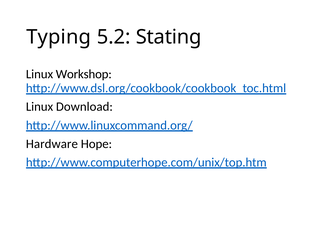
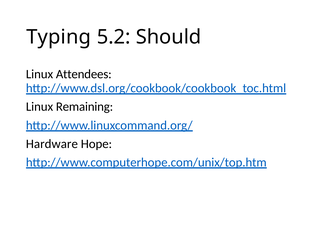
Stating: Stating -> Should (169, 37)
Workshop: Workshop -> Attendees (84, 74)
Download: Download -> Remaining (84, 107)
